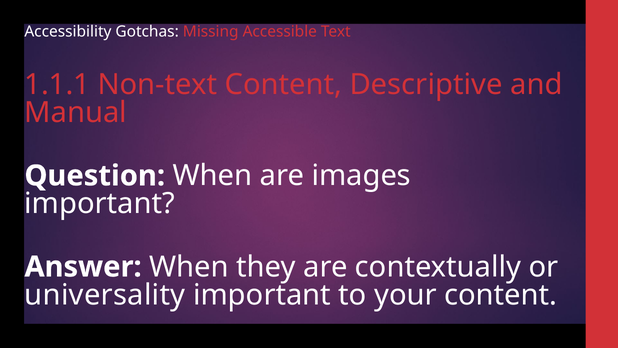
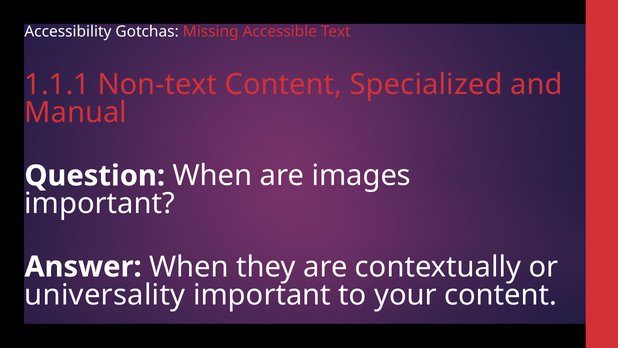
Descriptive: Descriptive -> Specialized (426, 85)
